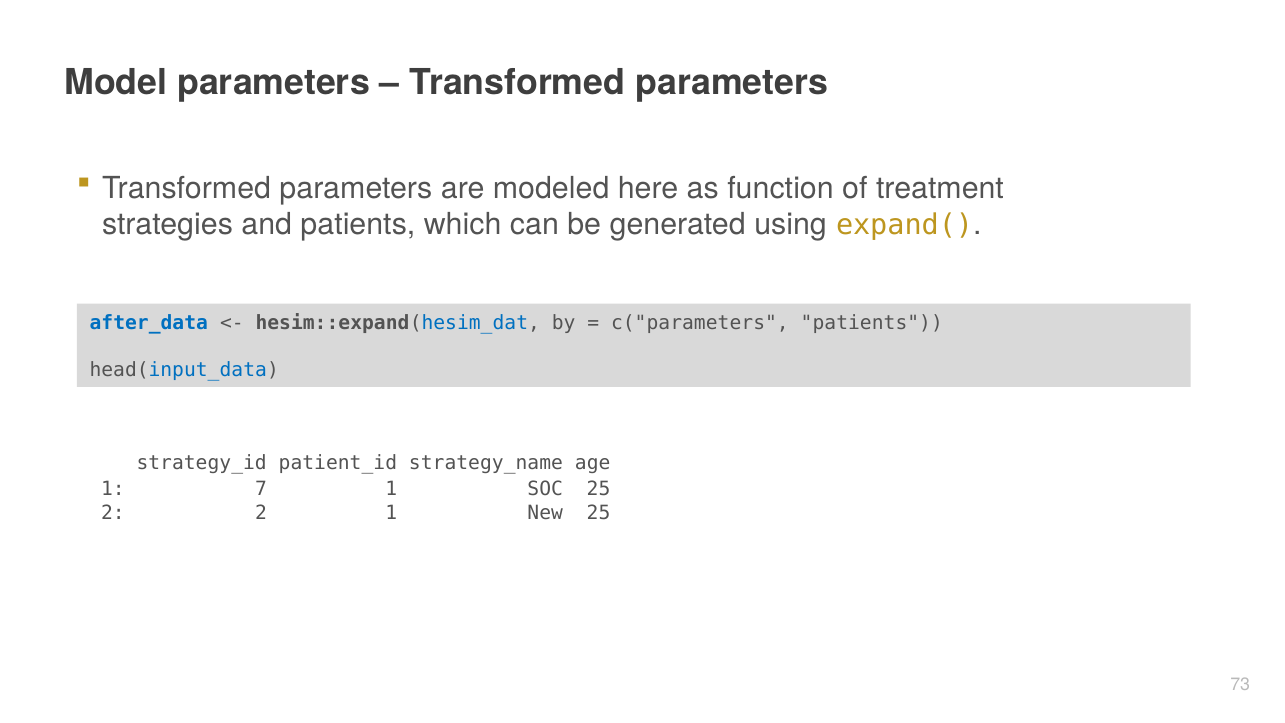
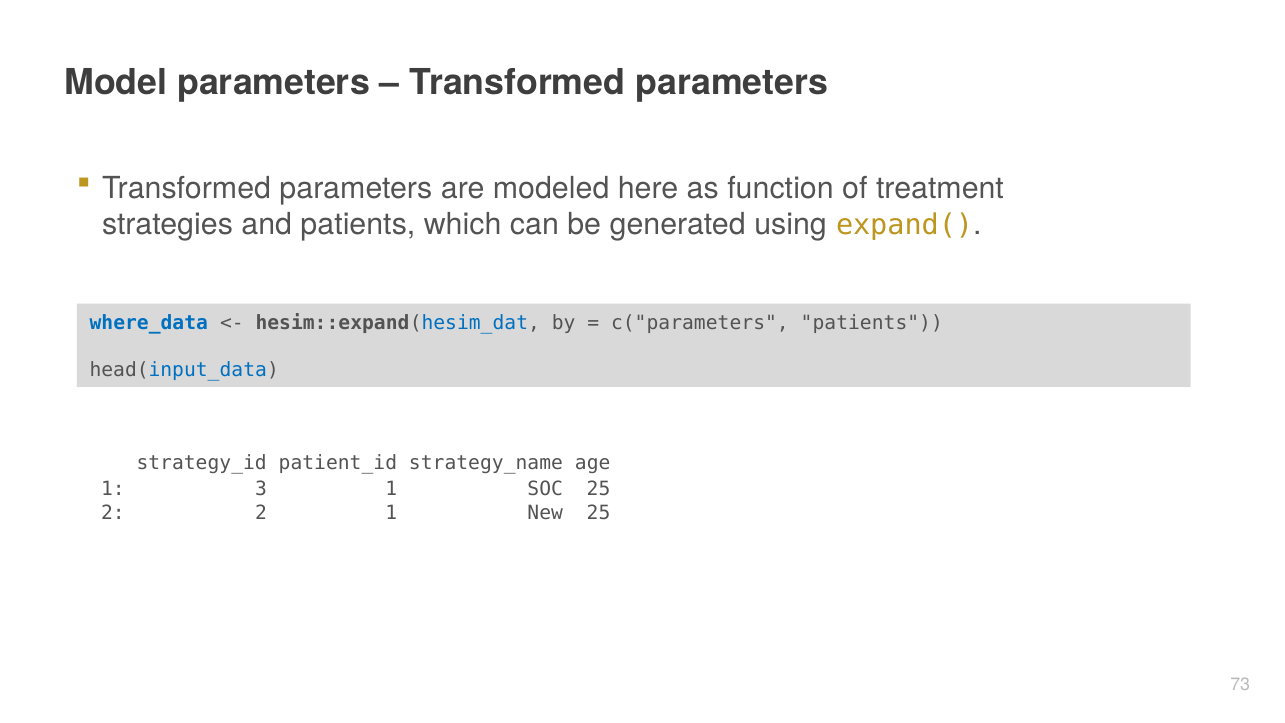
after_data: after_data -> where_data (149, 323)
7: 7 -> 3 (261, 489)
